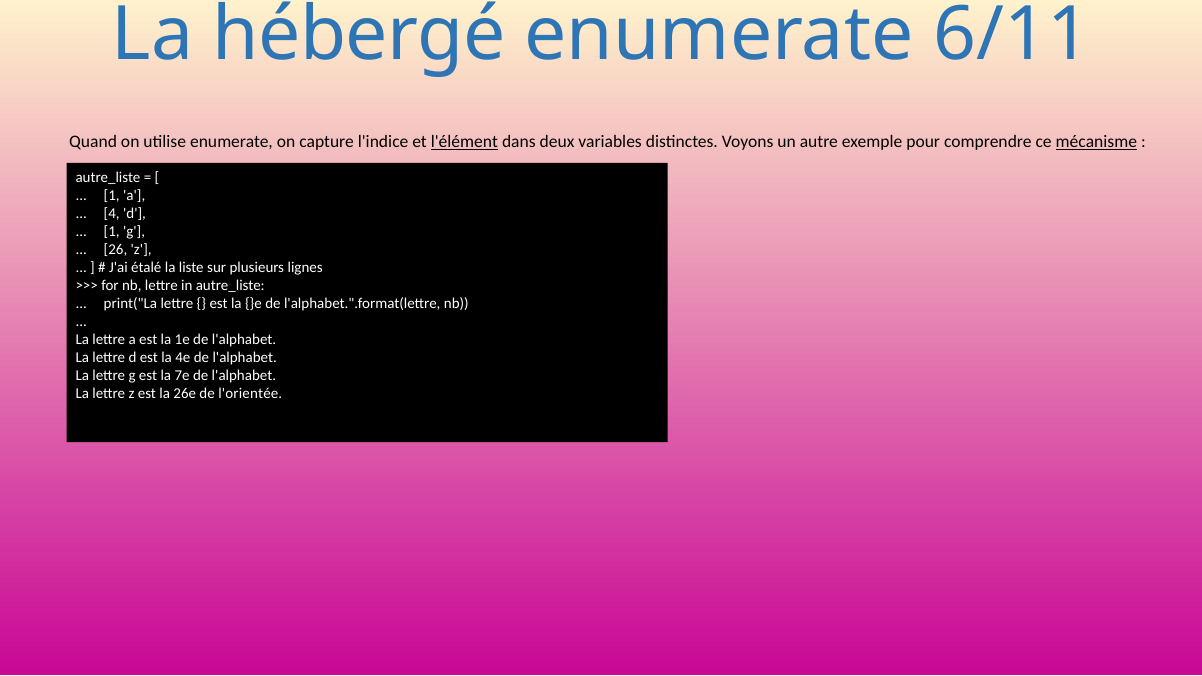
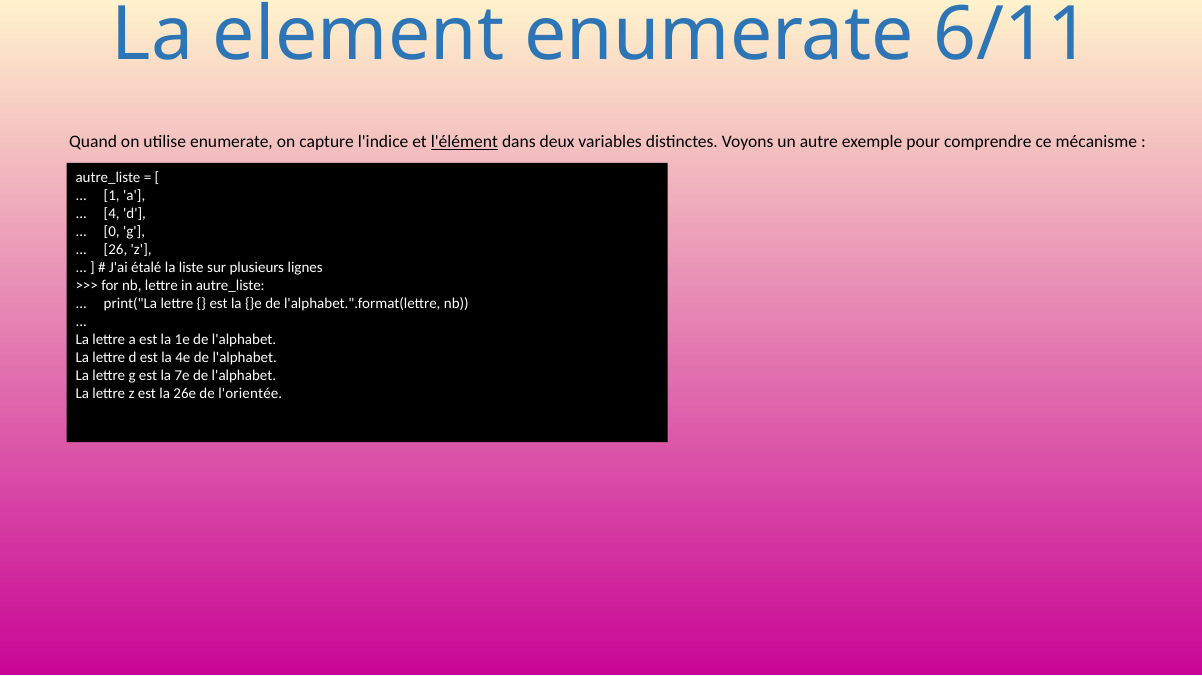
hébergé: hébergé -> element (359, 34)
mécanisme underline: present -> none (1096, 142)
1: 1 -> 0 (112, 232)
